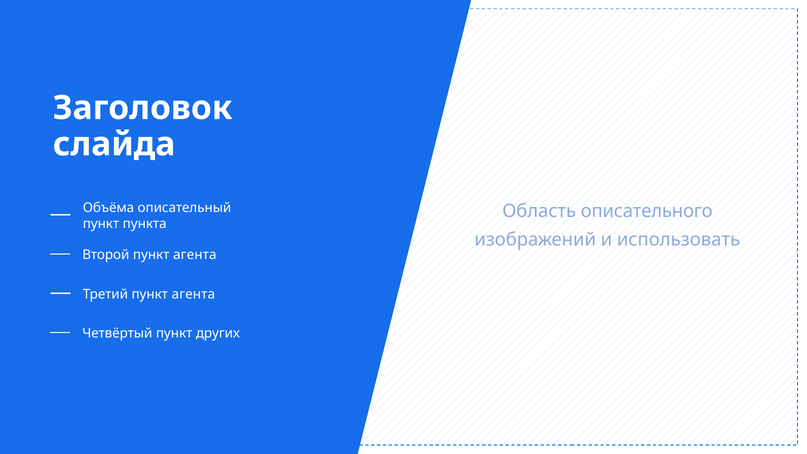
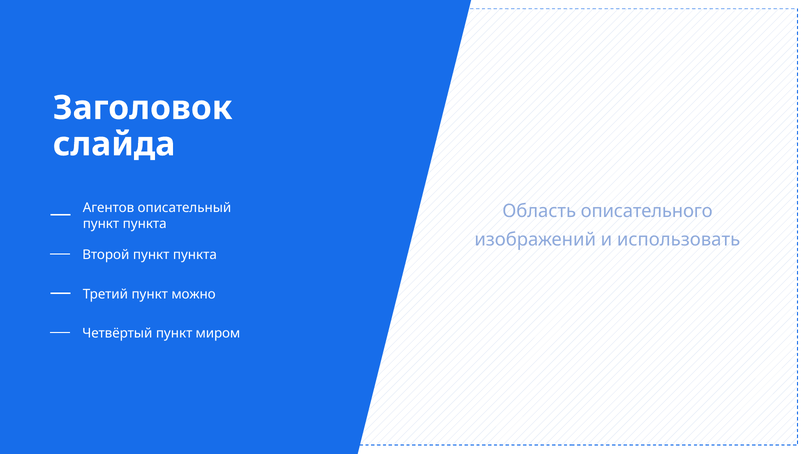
Объёма: Объёма -> Агентов (108, 208)
Второй пункт агента: агента -> пункта (195, 255)
Третий пункт агента: агента -> можно (194, 294)
других: других -> миром (218, 333)
